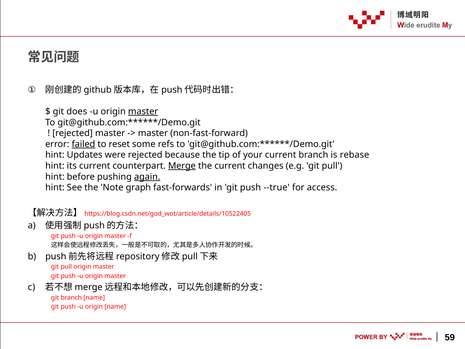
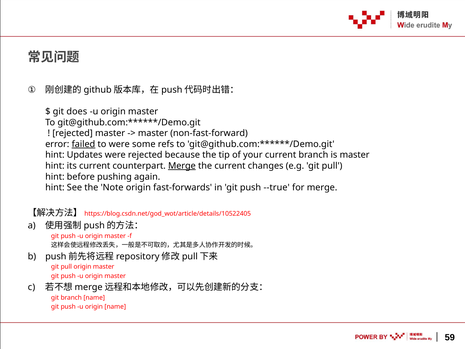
master underline: present -> none (143, 111)
to reset: reset -> were (119, 144)
is rebase: rebase -> master (355, 155)
again underline: present -> none (147, 177)
Note graph: graph -> origin (138, 187)
for access: access -> merge (322, 187)
